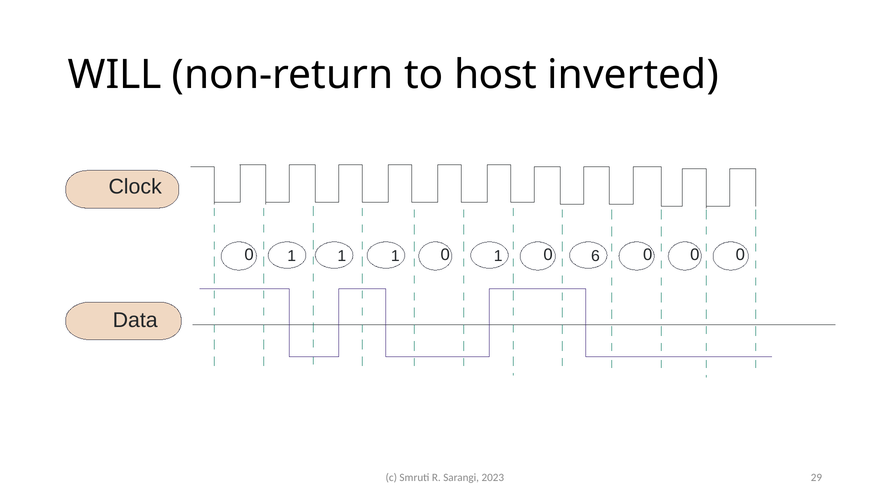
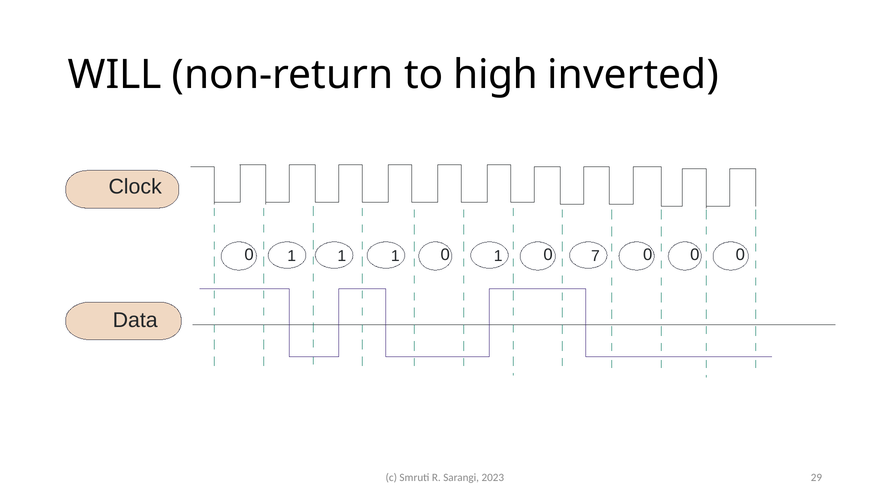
host: host -> high (496, 75)
6: 6 -> 7 (595, 257)
